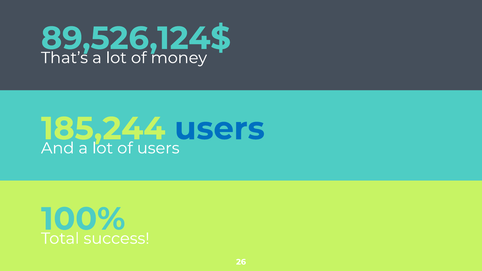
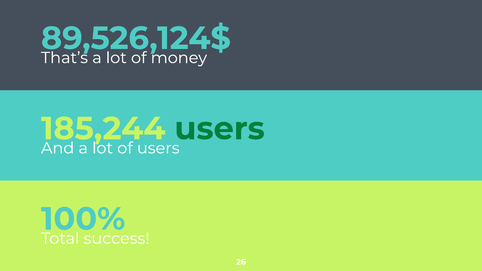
users colour: blue -> green (220, 129)
